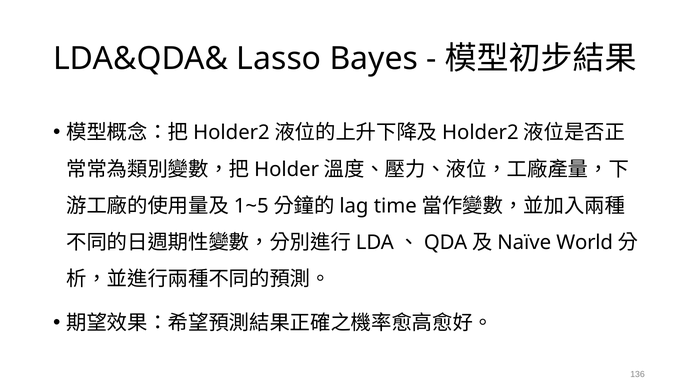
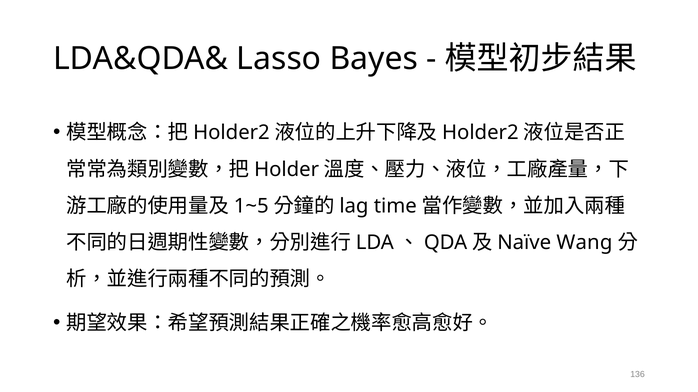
World: World -> Wang (584, 243)
